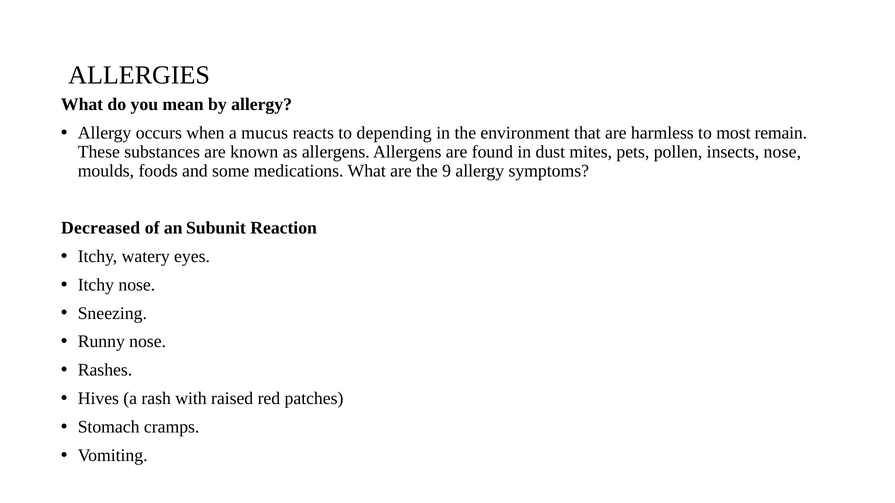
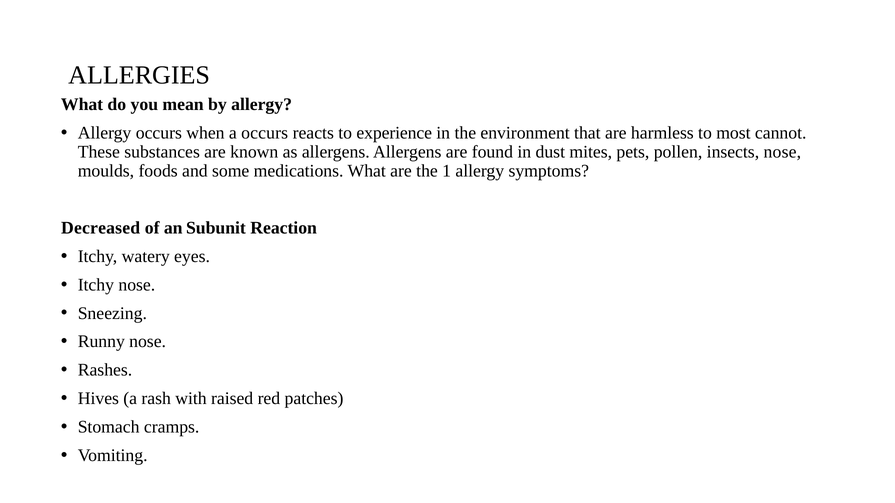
a mucus: mucus -> occurs (265, 133)
depending: depending -> experience (394, 133)
remain: remain -> cannot (781, 133)
9: 9 -> 1 (447, 171)
